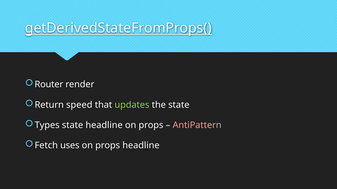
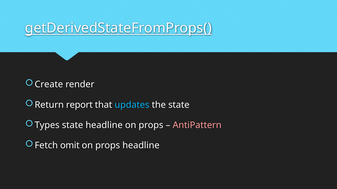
Router: Router -> Create (49, 85)
speed: speed -> report (79, 105)
updates colour: light green -> light blue (132, 105)
uses: uses -> omit (70, 146)
